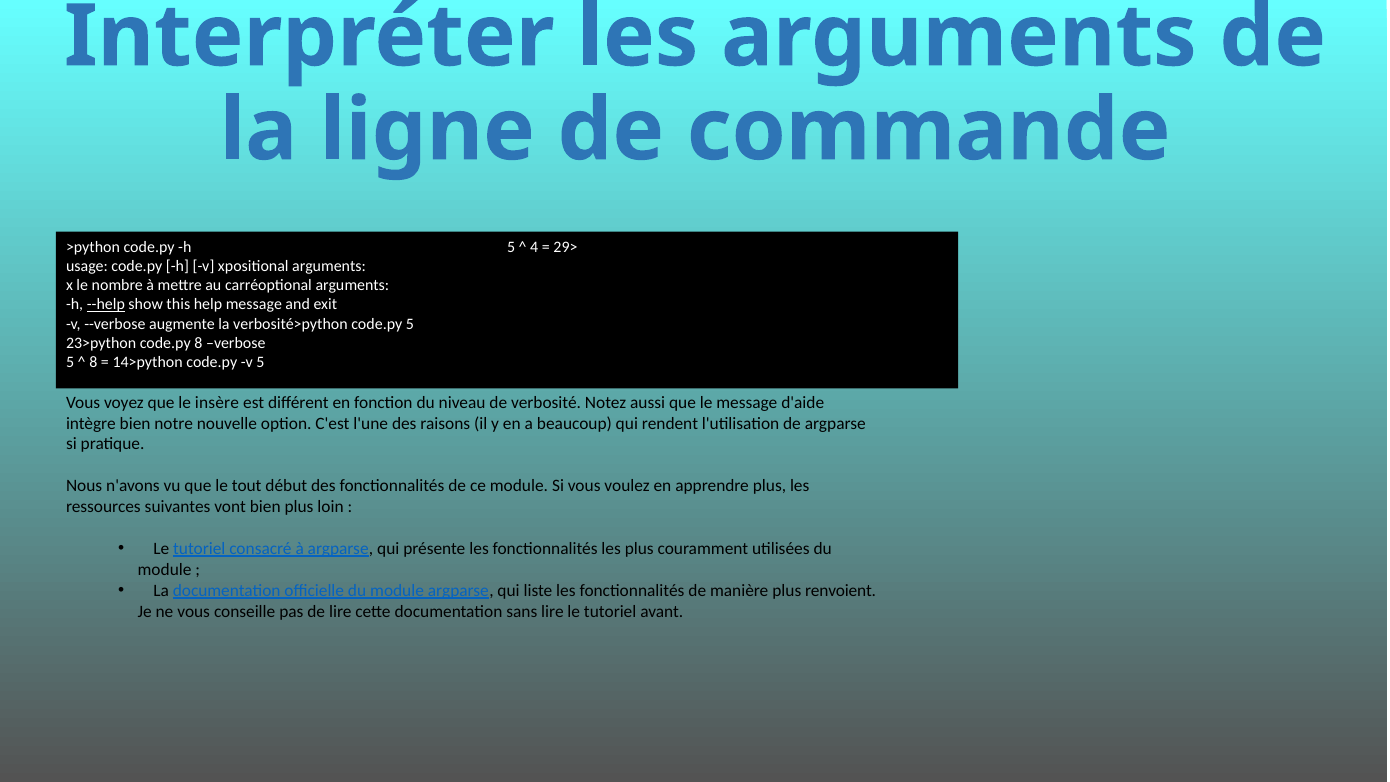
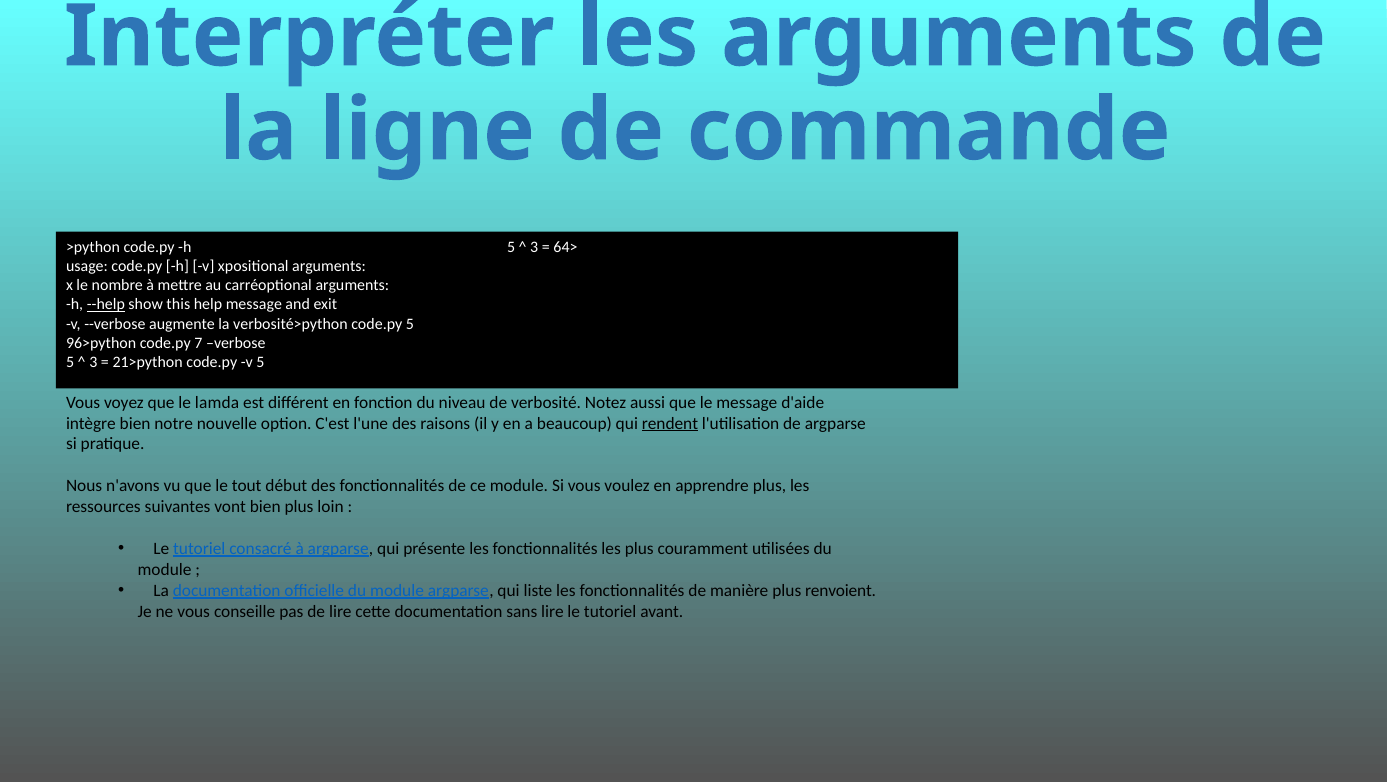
4: 4 -> 3 (534, 247)
29>: 29> -> 64> (566, 247)
23>python: 23>python -> 96>python (101, 343)
code.py 8: 8 -> 7 (198, 343)
8: 8 -> 3 (93, 362)
14>python: 14>python -> 21>python (148, 362)
insère: insère -> lamda (217, 402)
rendent underline: none -> present (670, 423)
